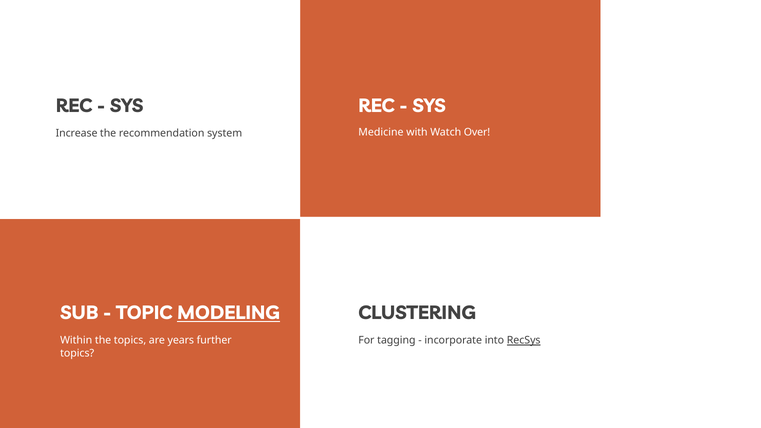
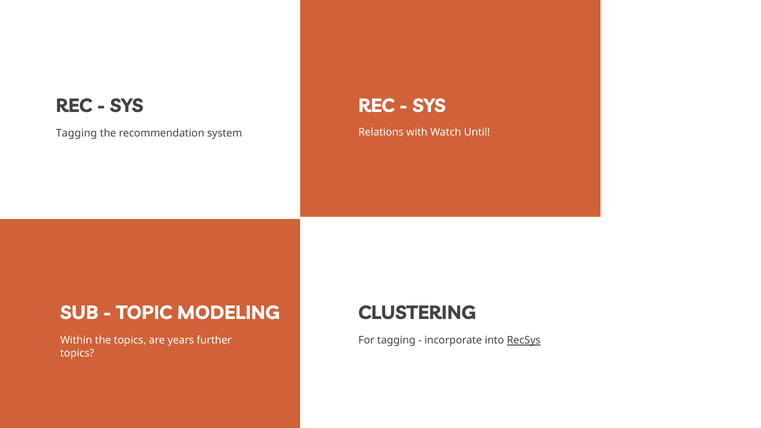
Medicine: Medicine -> Relations (381, 132)
Over: Over -> Until (477, 132)
Increase: Increase -> Tagging (76, 133)
MODELING underline: present -> none (229, 313)
